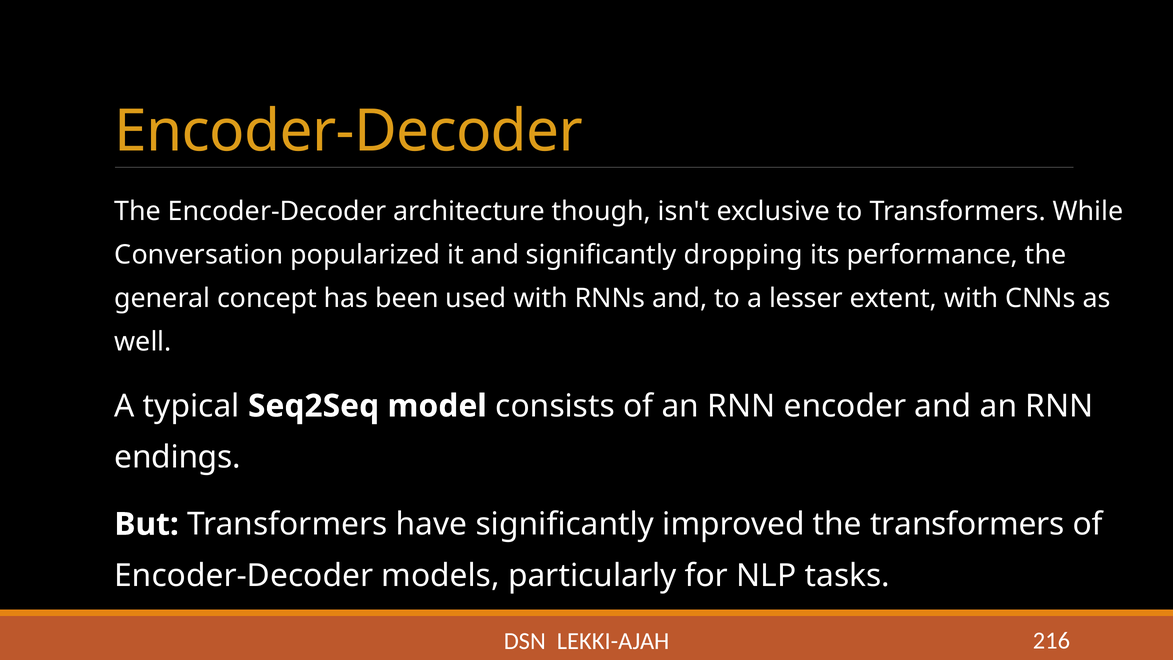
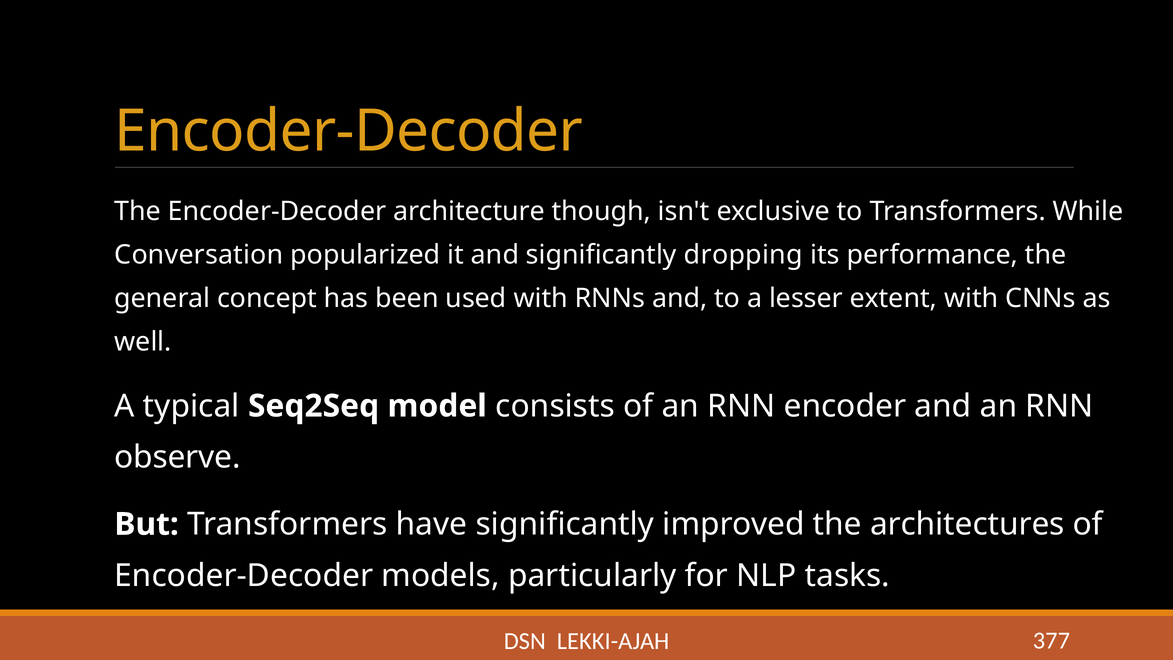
endings: endings -> observe (177, 457)
the transformers: transformers -> architectures (967, 524)
216: 216 -> 377 (1051, 640)
